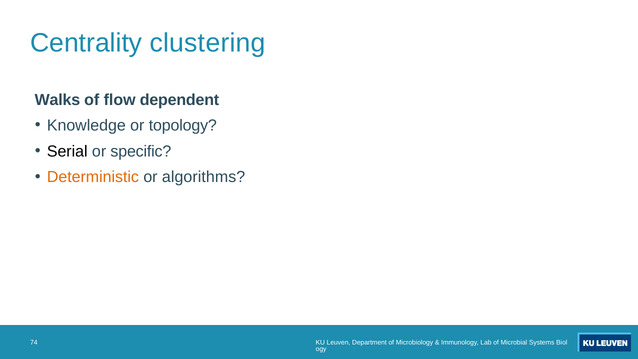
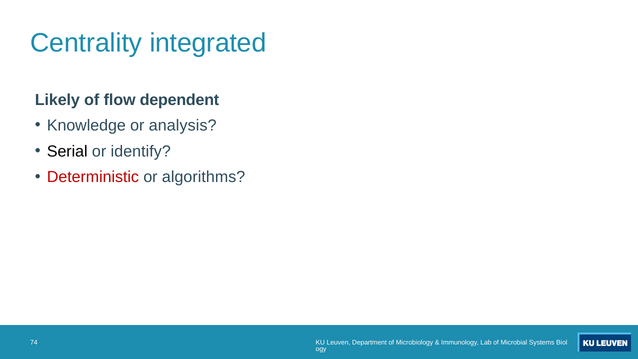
clustering: clustering -> integrated (208, 43)
Walks: Walks -> Likely (57, 100)
topology: topology -> analysis (183, 126)
specific: specific -> identify (141, 151)
Deterministic colour: orange -> red (93, 177)
